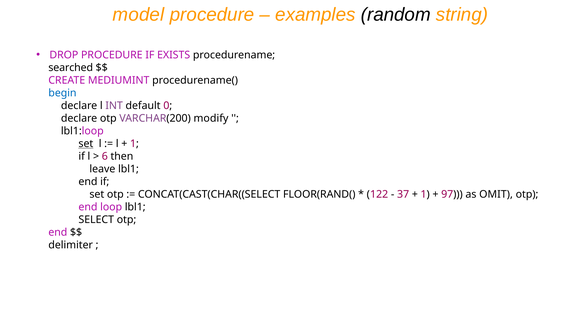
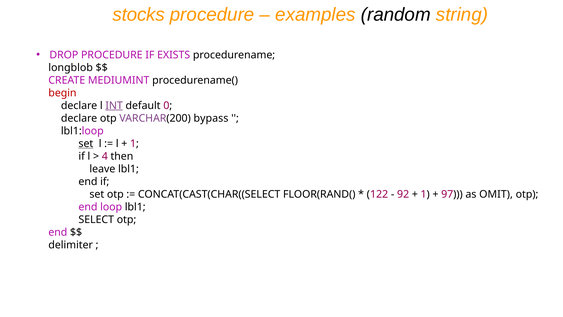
model: model -> stocks (139, 15)
searched: searched -> longblob (71, 67)
begin colour: blue -> red (62, 93)
INT underline: none -> present (114, 105)
modify: modify -> bypass (211, 118)
6: 6 -> 4 (105, 156)
37: 37 -> 92 (403, 194)
